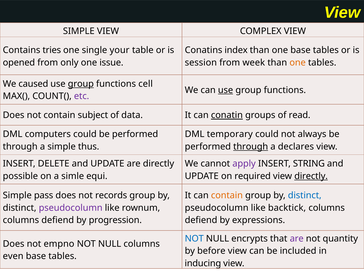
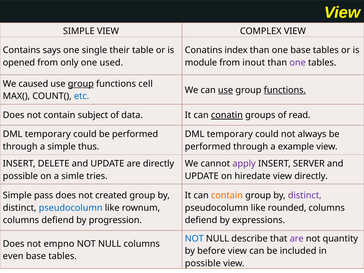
tries: tries -> says (52, 50)
your: your -> their (120, 50)
issue: issue -> used (111, 63)
session: session -> module (201, 63)
week: week -> inout (254, 63)
one colour: orange -> purple (298, 63)
functions underline: none -> present (285, 90)
etc colour: purple -> blue (82, 96)
computers: computers -> temporary (48, 134)
through underline: present -> none (251, 147)
declares: declares -> example (296, 147)
STRING: STRING -> SERVER (309, 164)
equi: equi -> tries (97, 176)
required: required -> hiredate (253, 176)
directly underline: present -> none (311, 176)
records: records -> created (111, 195)
distinct colour: blue -> purple (305, 195)
pseudocolumn colour: purple -> blue (71, 208)
backtick: backtick -> rounded (287, 208)
encrypts: encrypts -> describe (250, 239)
inducing: inducing -> possible (203, 263)
